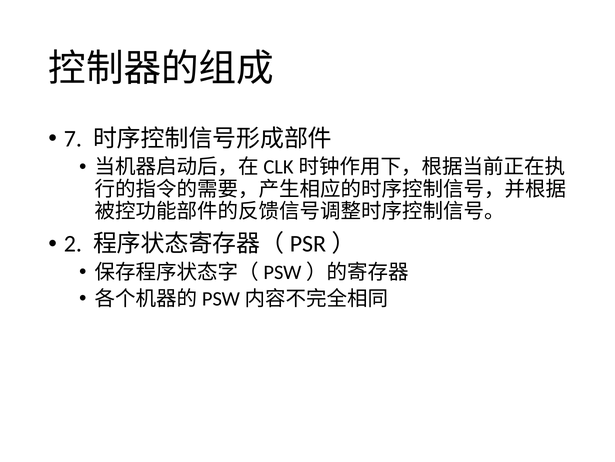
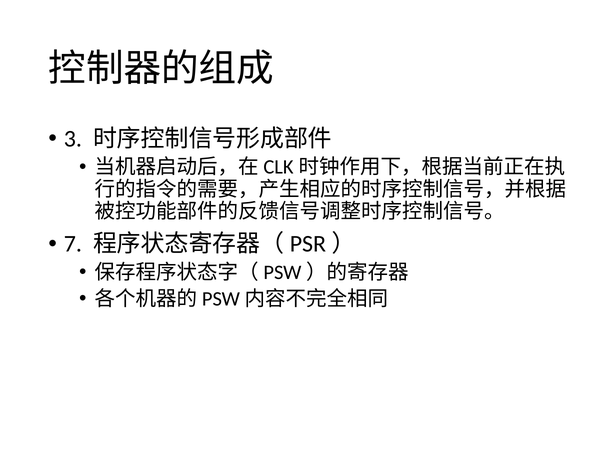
7: 7 -> 3 (73, 139)
2: 2 -> 7 (73, 244)
